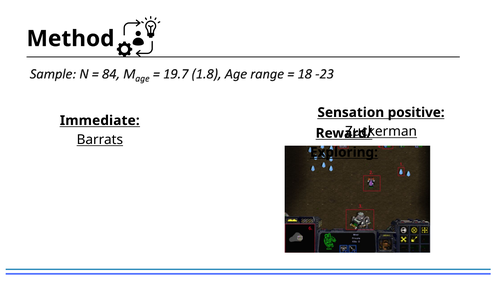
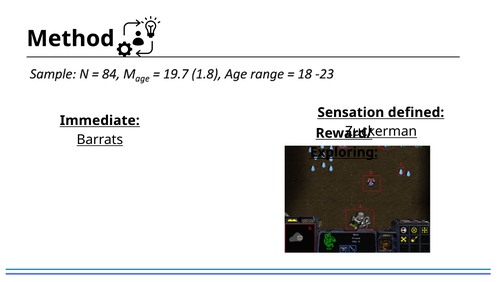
positive: positive -> defined (416, 113)
